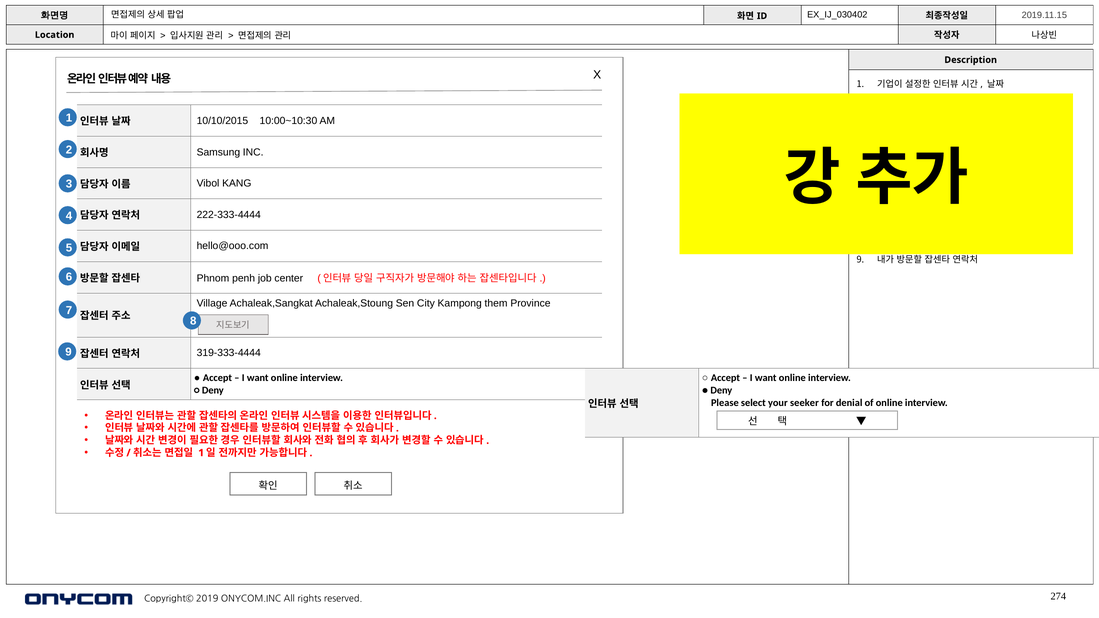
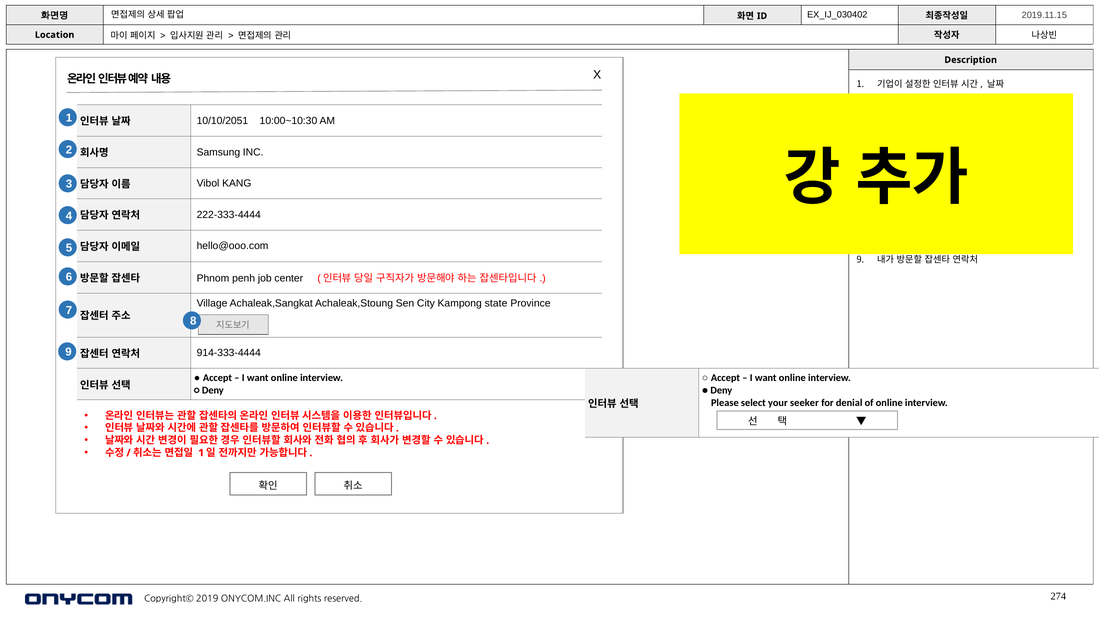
10/10/2015: 10/10/2015 -> 10/10/2051 (222, 121)
them: them -> state (496, 304)
319-333-4444: 319-333-4444 -> 914-333-4444 (229, 353)
